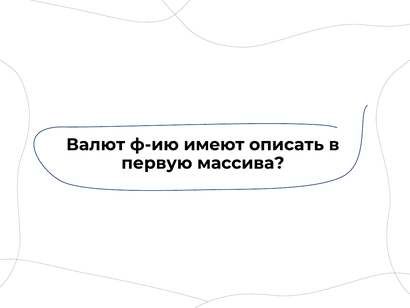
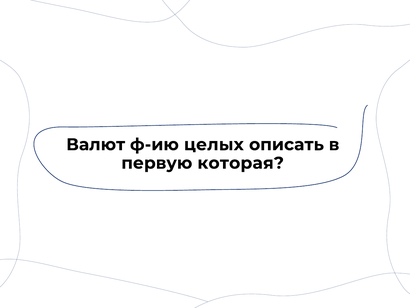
имеют: имеют -> целых (214, 144)
массива: массива -> которая (241, 163)
